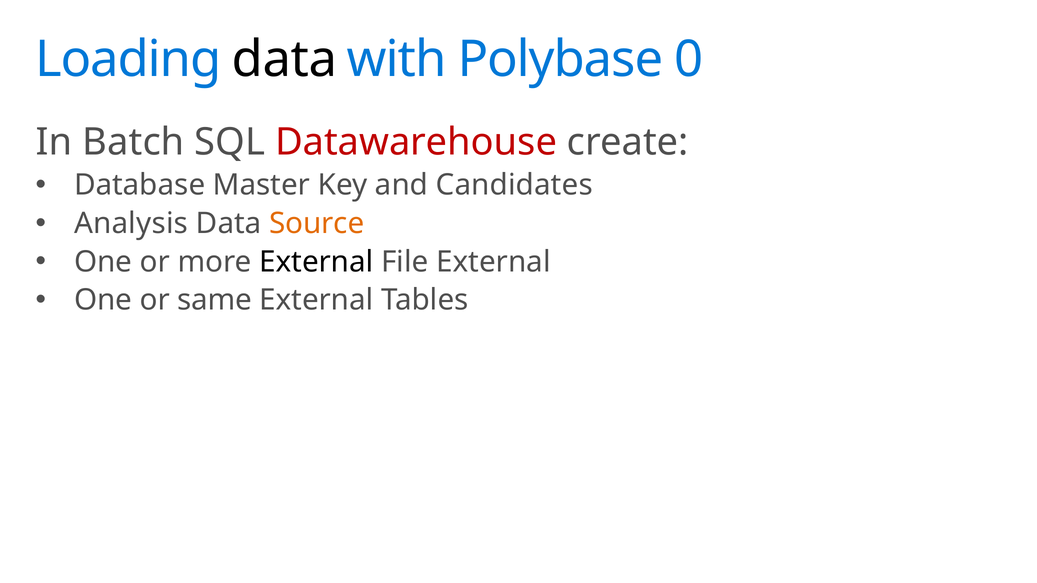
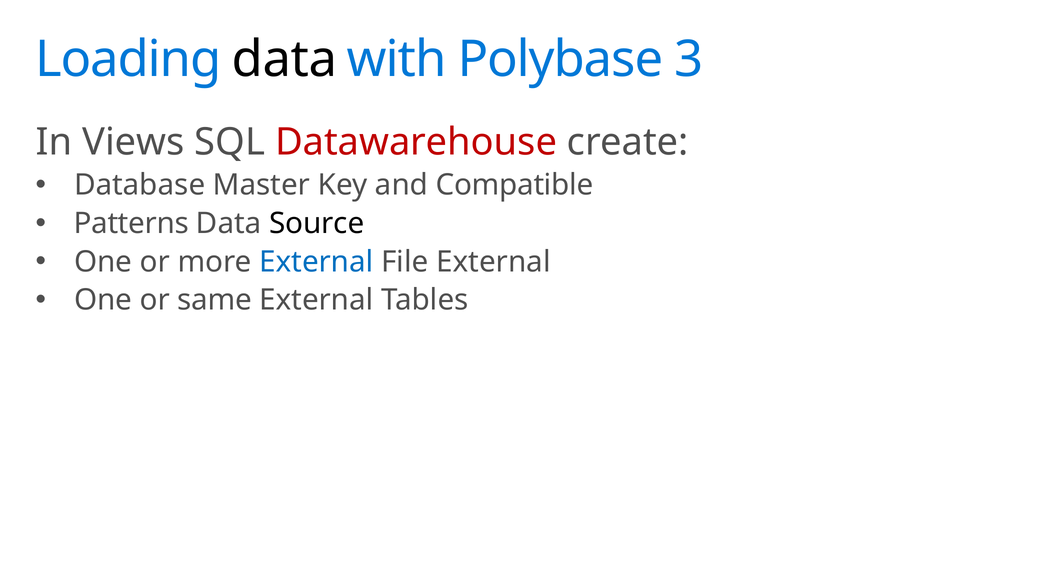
0: 0 -> 3 (689, 59)
Batch: Batch -> Views (133, 142)
Candidates: Candidates -> Compatible (514, 185)
Analysis: Analysis -> Patterns (131, 224)
Source colour: orange -> black (317, 224)
External colour: black -> blue (316, 262)
